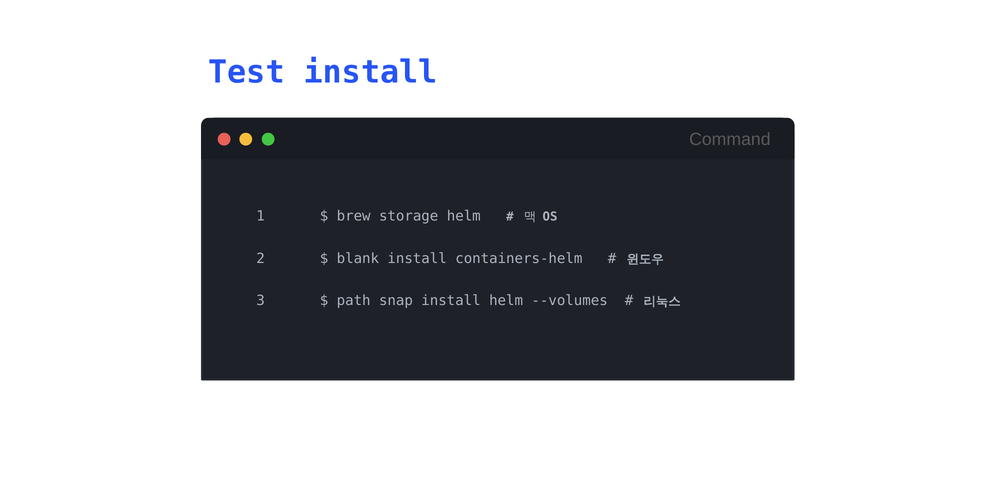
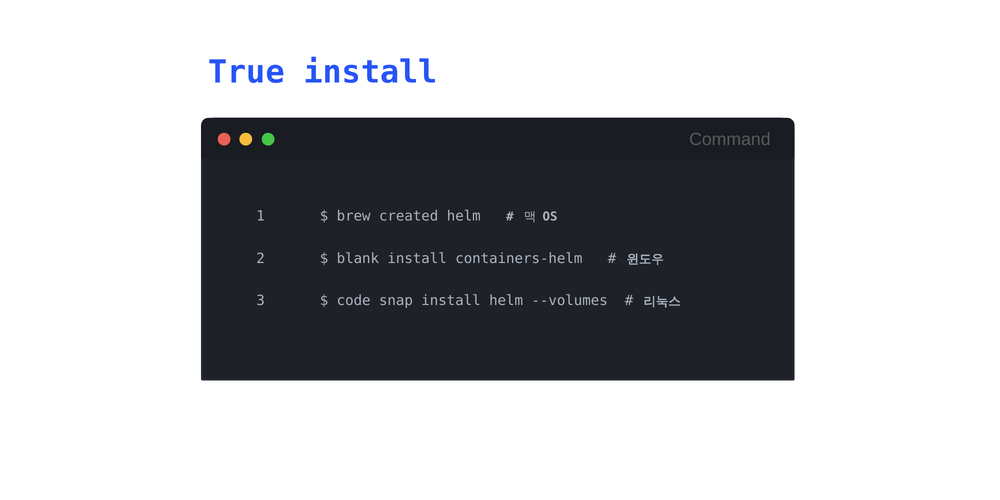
Test: Test -> True (246, 72)
storage: storage -> created (409, 216)
path: path -> code (354, 301)
